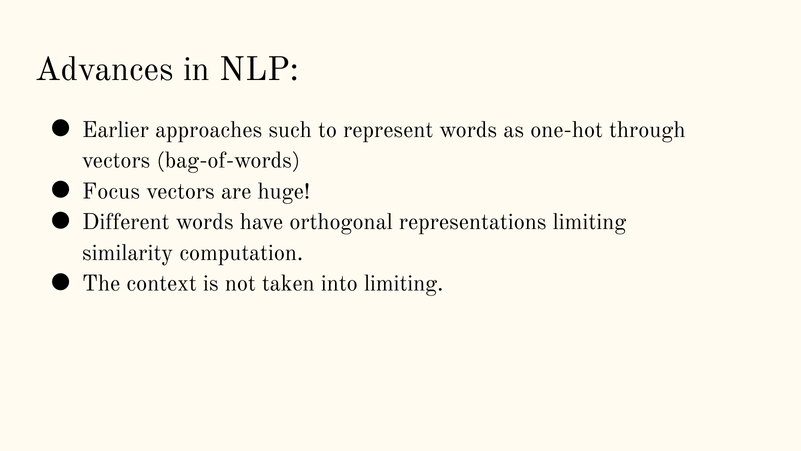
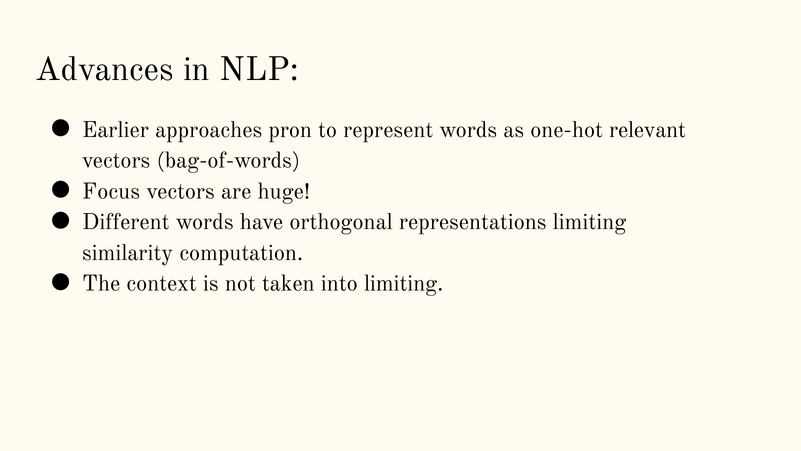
such: such -> pron (290, 130)
through: through -> relevant (647, 130)
